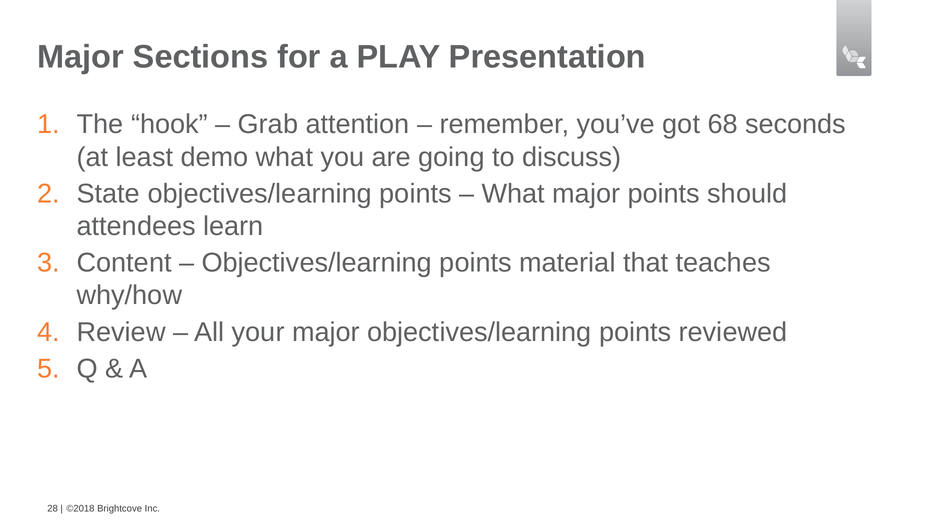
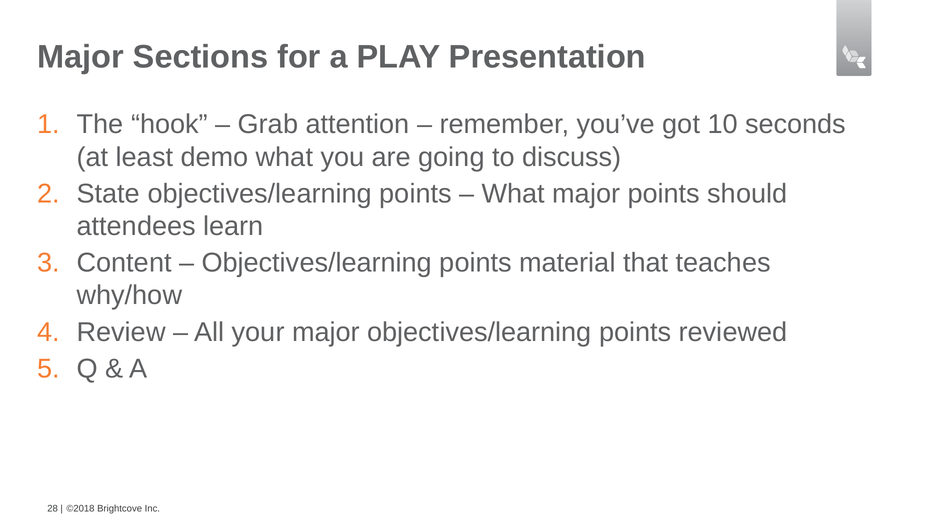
68: 68 -> 10 (723, 124)
